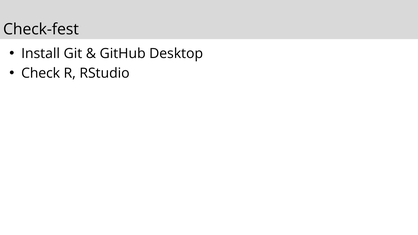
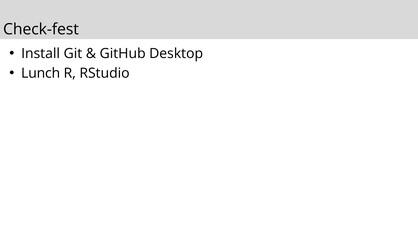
Check: Check -> Lunch (41, 73)
